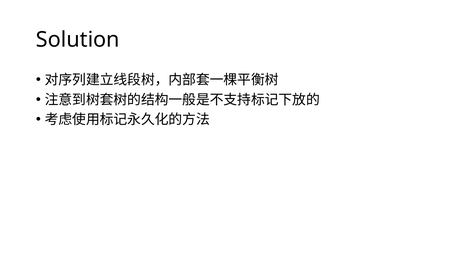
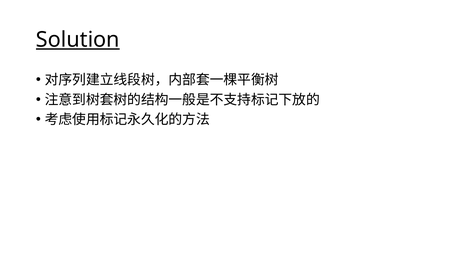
Solution underline: none -> present (78, 40)
